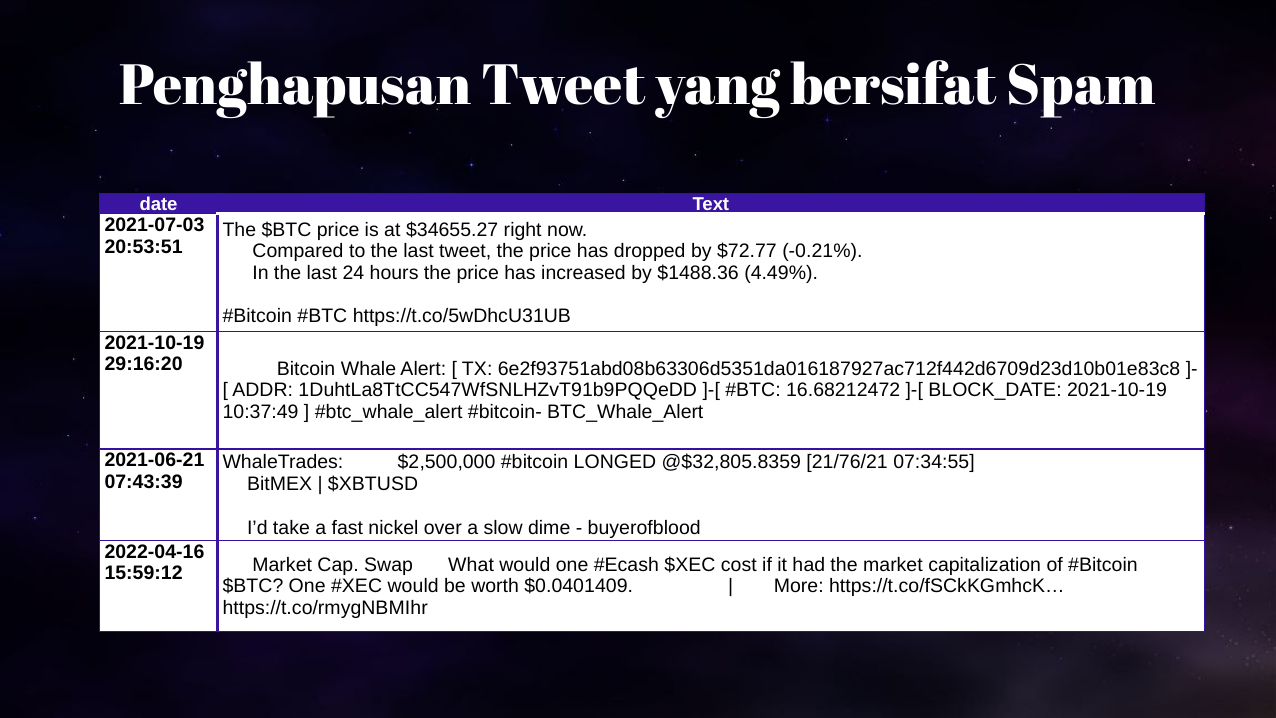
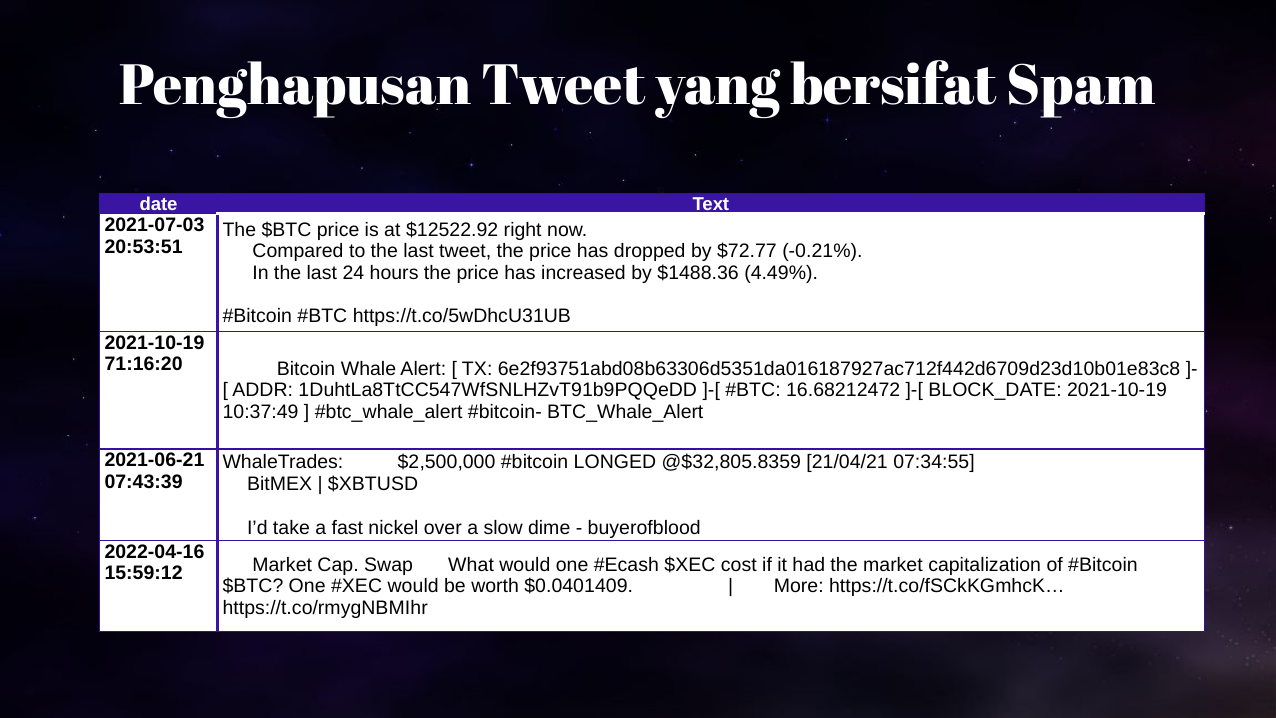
$34655.27: $34655.27 -> $12522.92 (452, 230)
29:16:20: 29:16:20 -> 71:16:20 (144, 364)
21/76/21: 21/76/21 -> 21/04/21 (847, 462)
